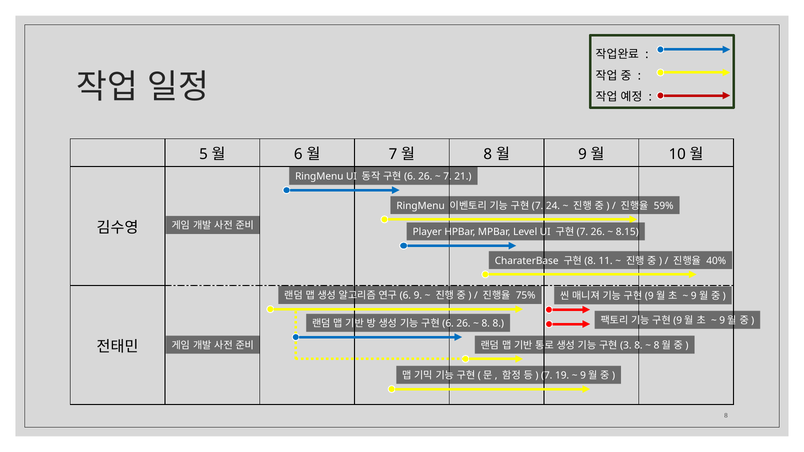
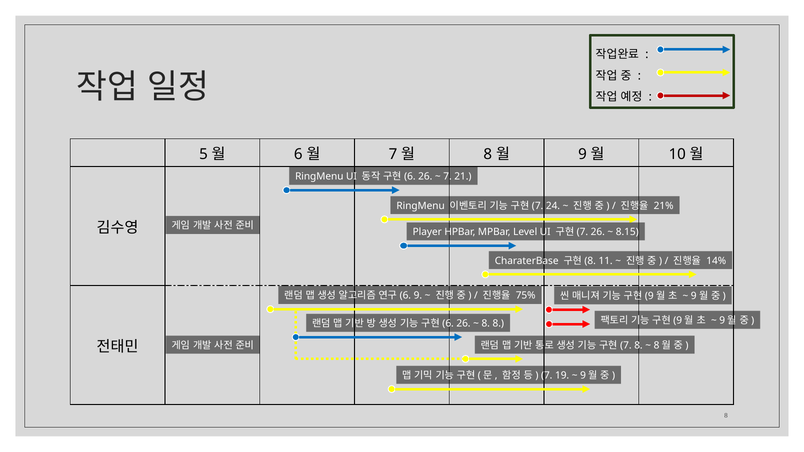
59%: 59% -> 21% (664, 206)
40%: 40% -> 14% (716, 261)
3: 3 -> 7 (626, 346)
